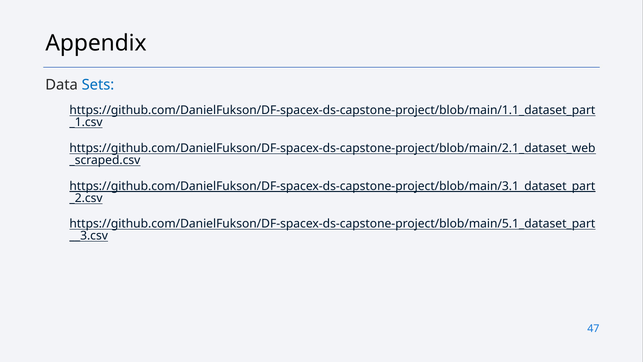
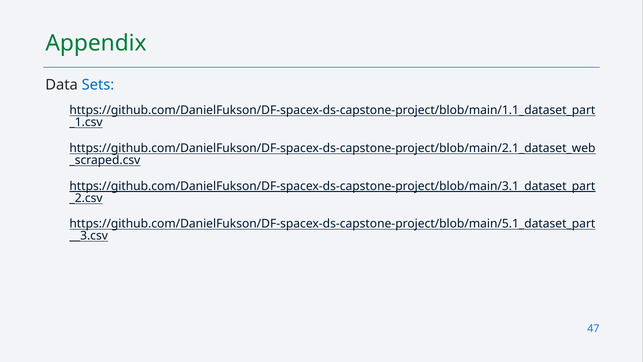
Appendix colour: black -> green (96, 43)
